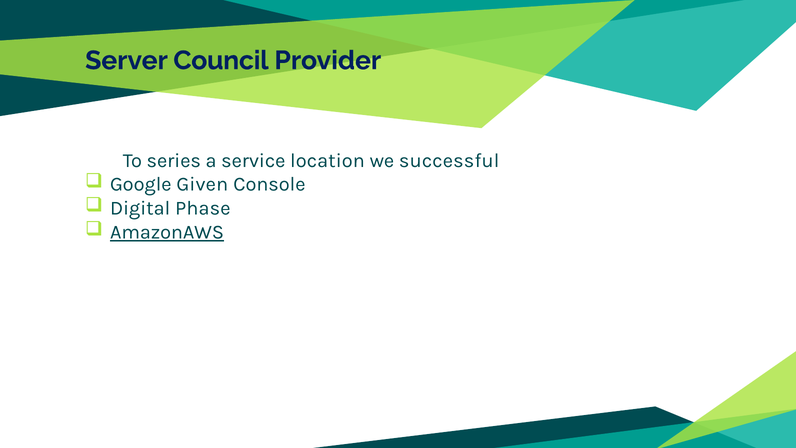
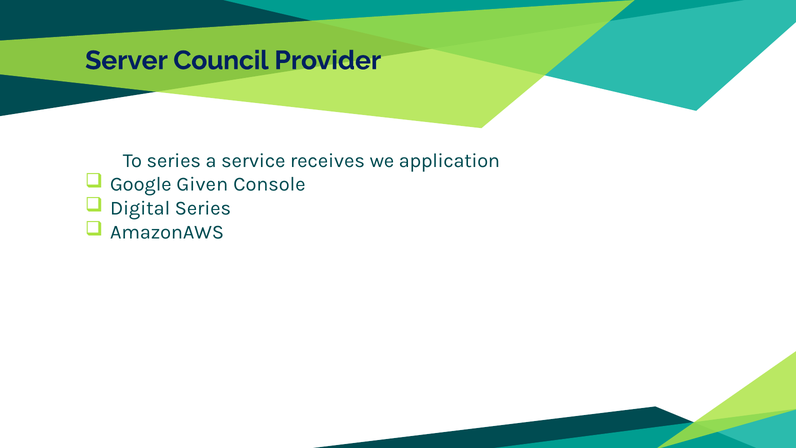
location: location -> receives (327, 160)
successful: successful -> application (449, 160)
Digital Phase: Phase -> Series (203, 208)
AmazonAWS underline: present -> none (167, 232)
